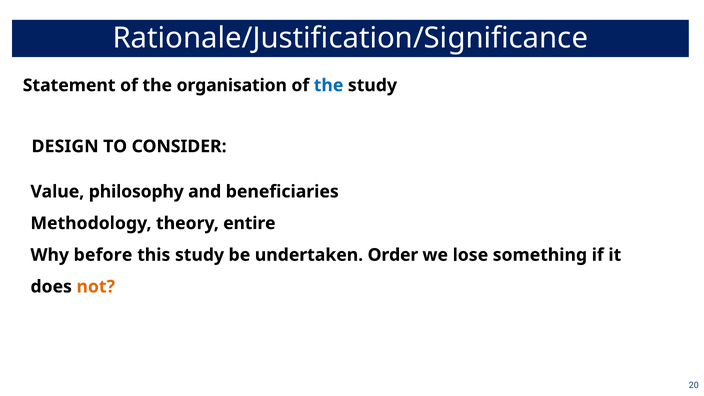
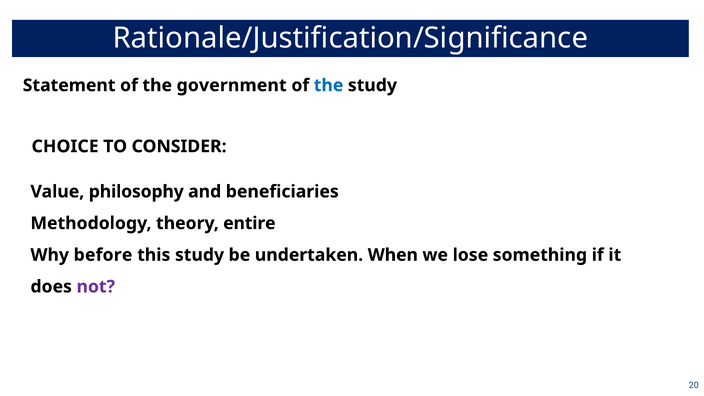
organisation: organisation -> government (232, 85)
DESIGN: DESIGN -> CHOICE (65, 146)
Order: Order -> When (393, 255)
not colour: orange -> purple (96, 287)
